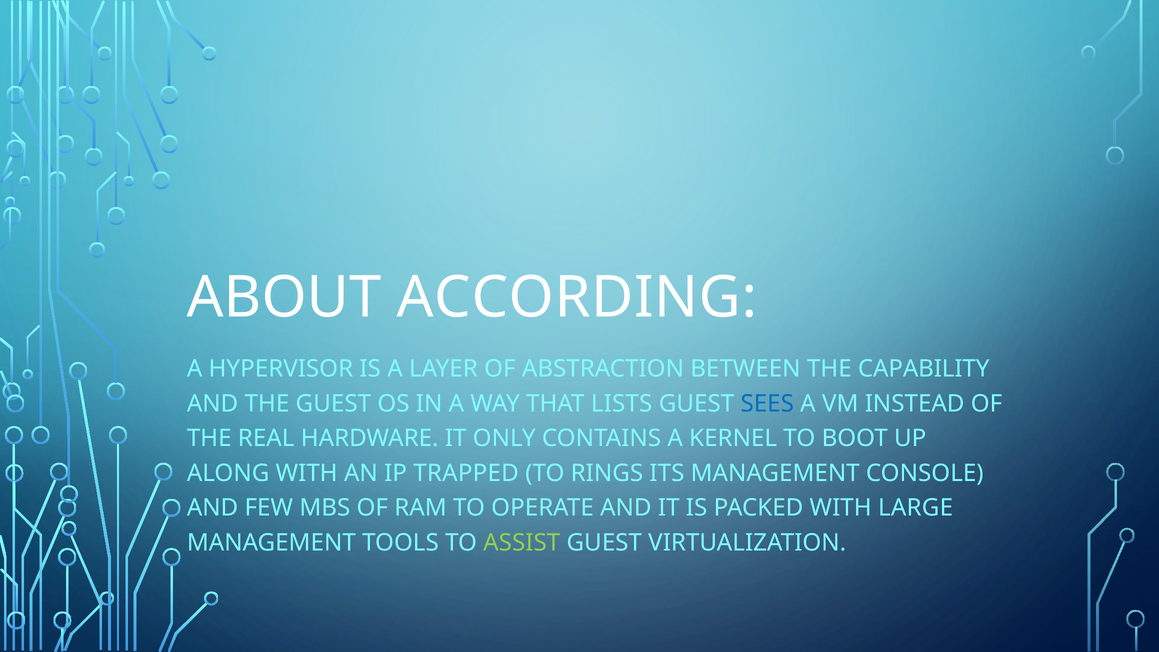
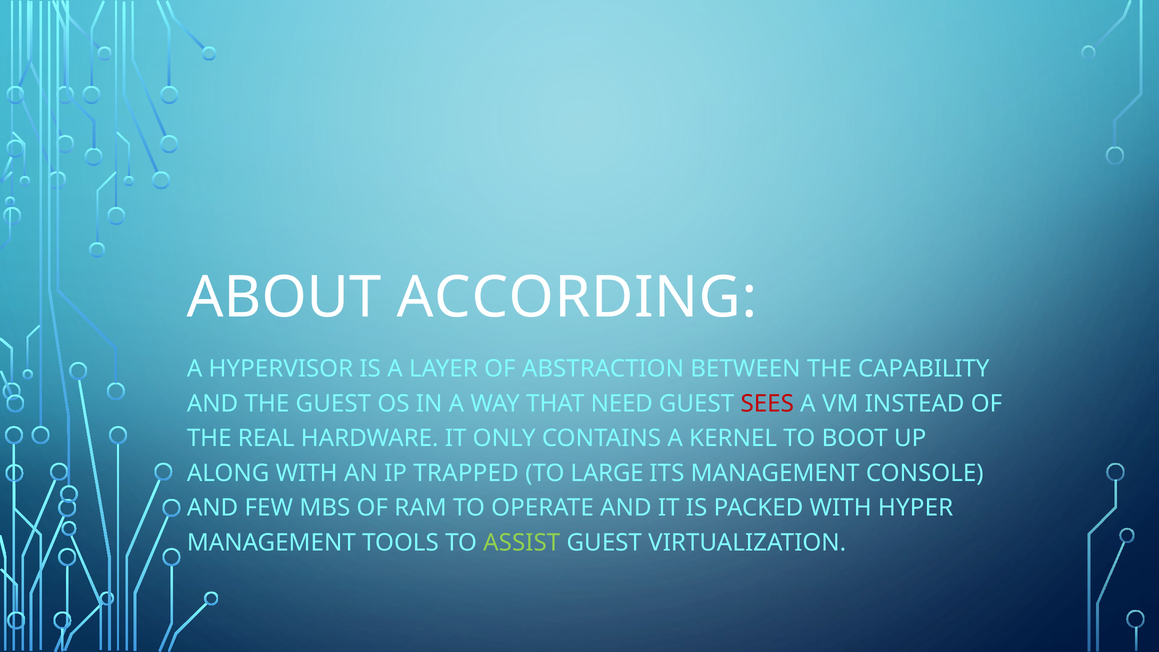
LISTS: LISTS -> NEED (622, 404)
SEES colour: blue -> red (767, 404)
RINGS: RINGS -> LARGE (607, 473)
LARGE: LARGE -> HYPER (916, 508)
